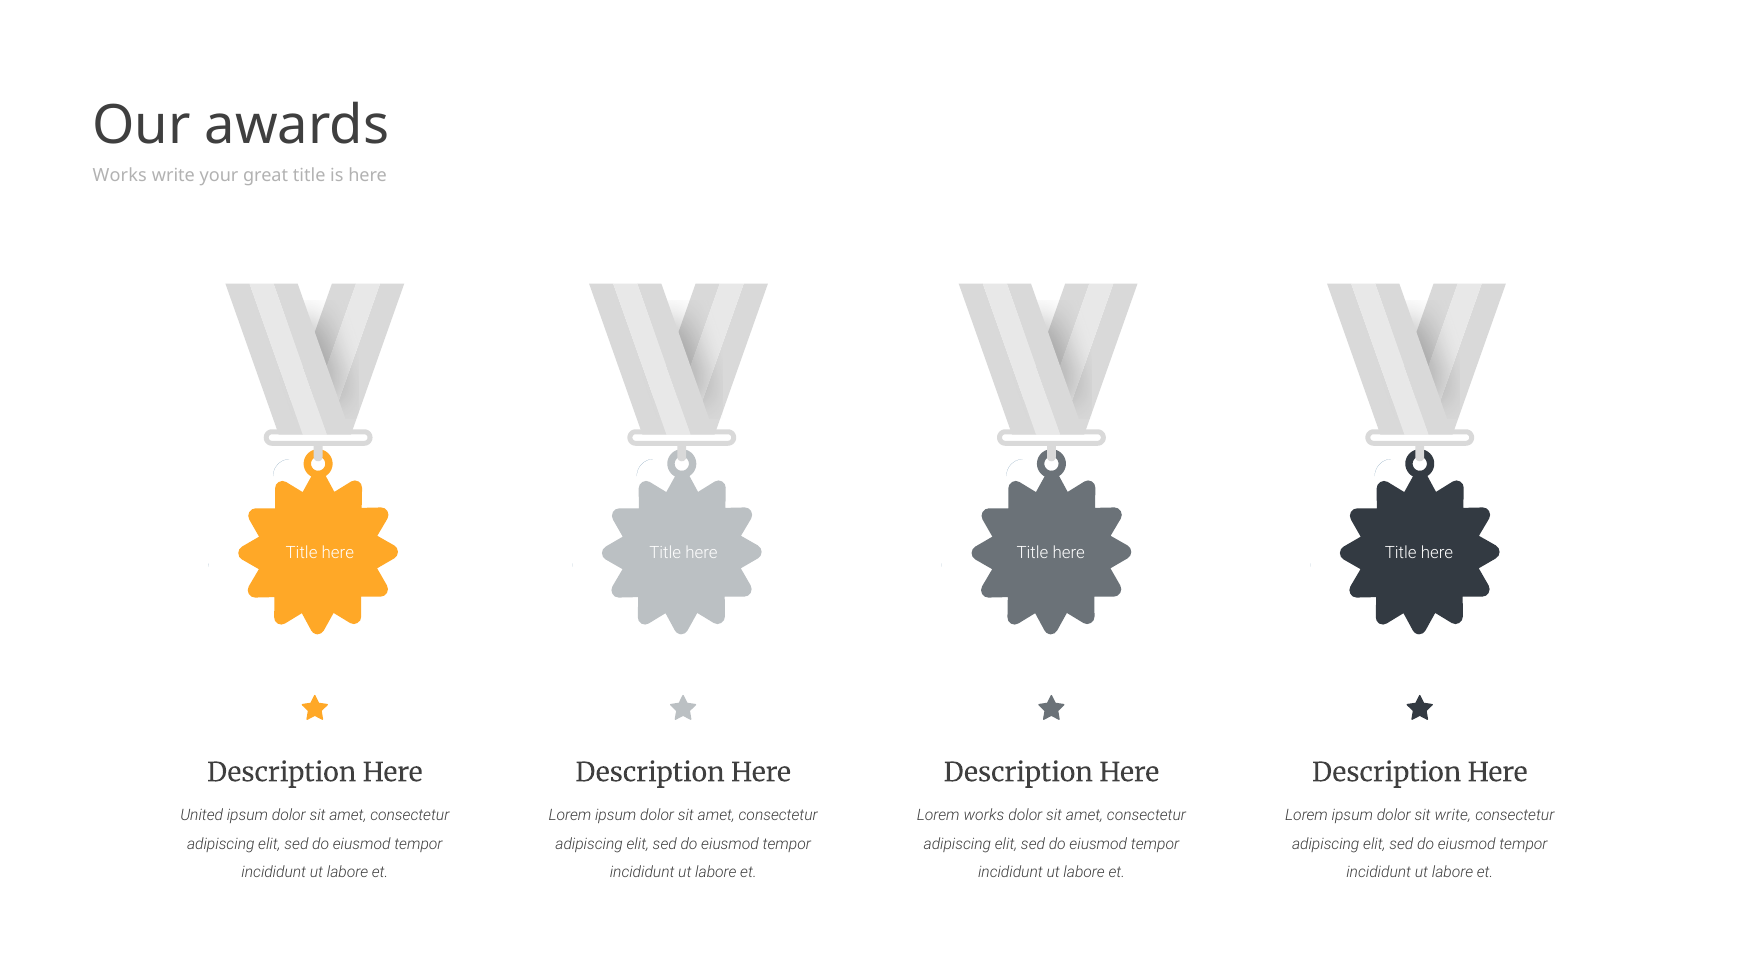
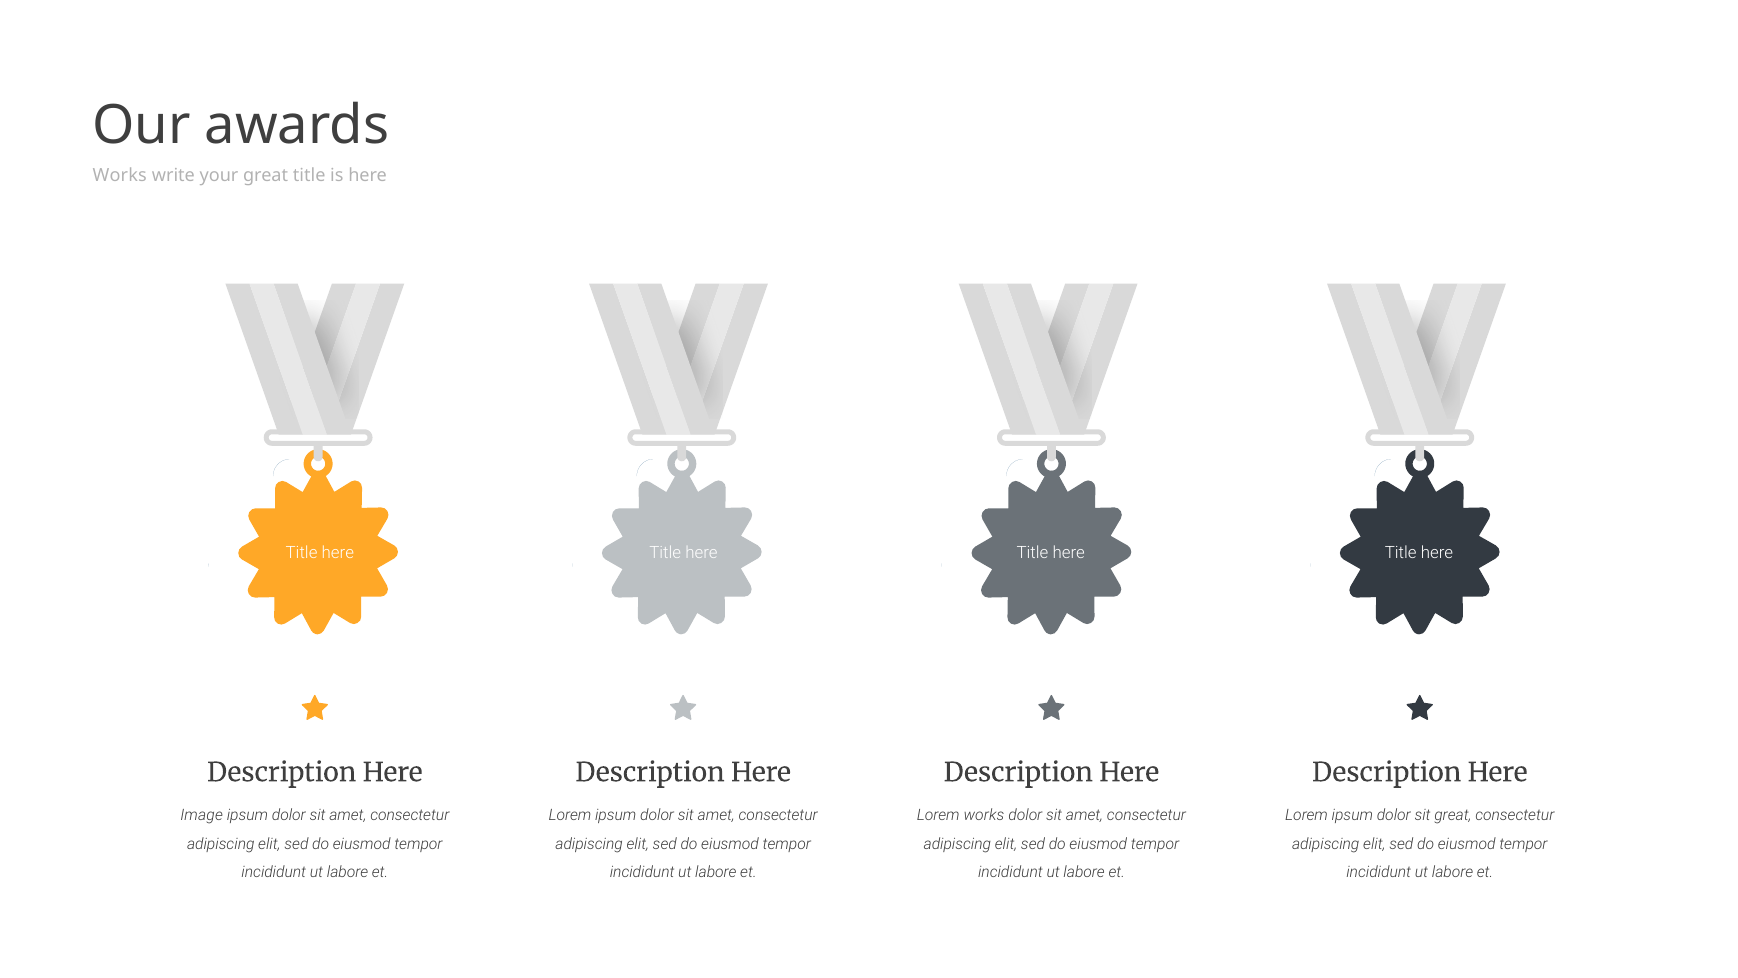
United: United -> Image (202, 815)
sit write: write -> great (1453, 815)
